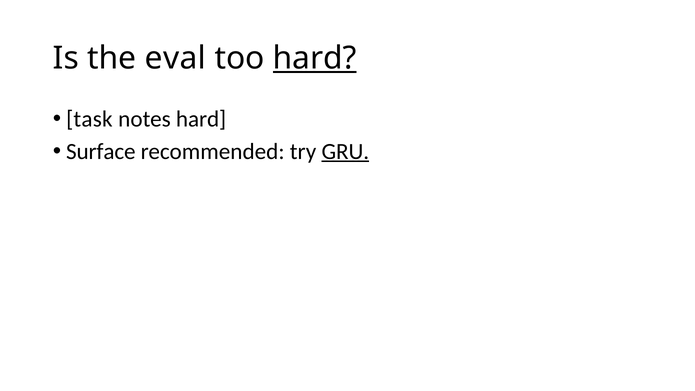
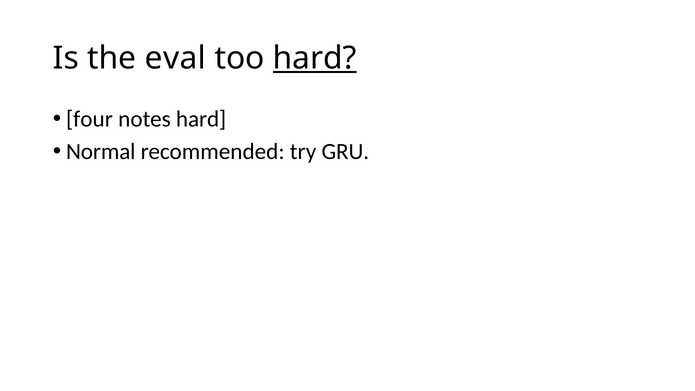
task: task -> four (89, 119)
Surface: Surface -> Normal (101, 151)
GRU underline: present -> none (345, 151)
